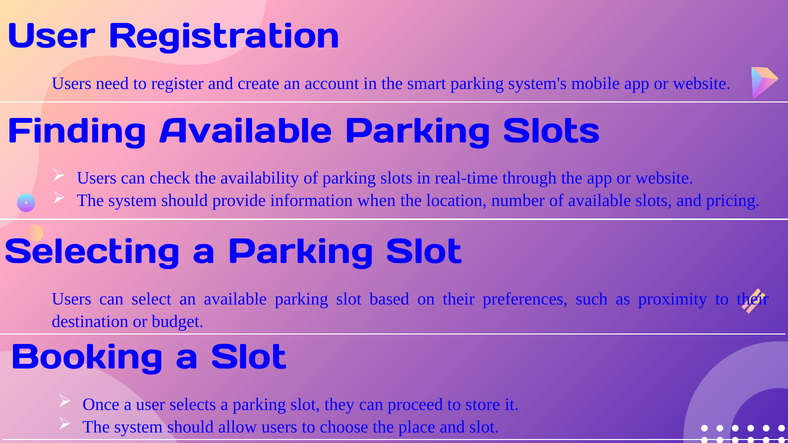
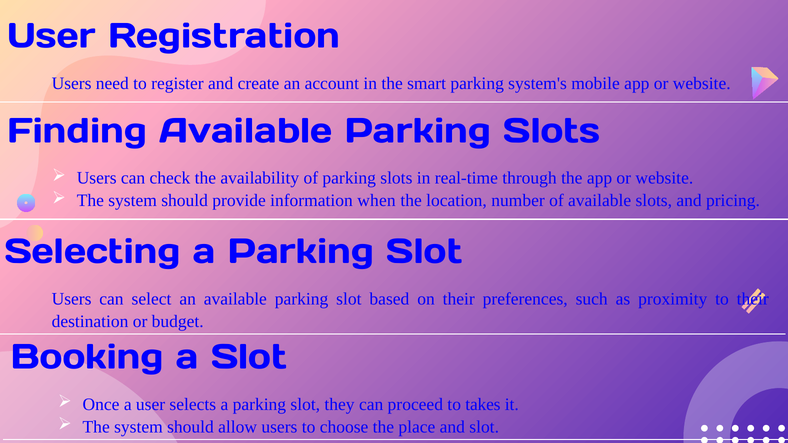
store: store -> takes (483, 405)
